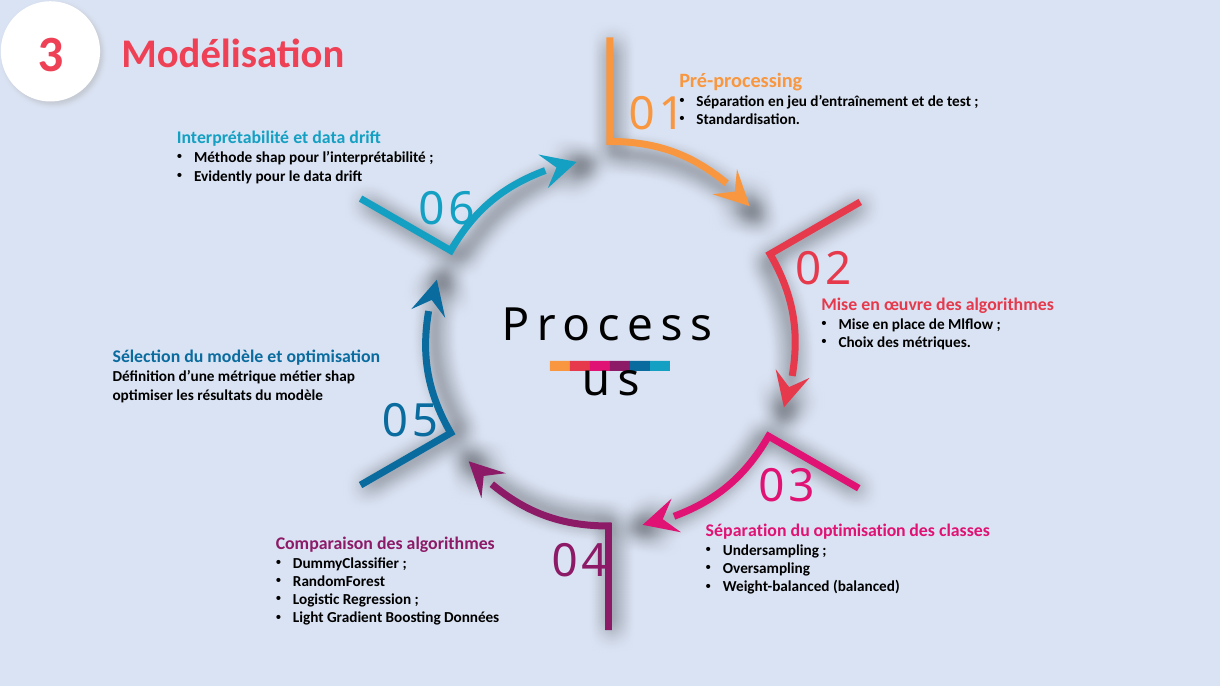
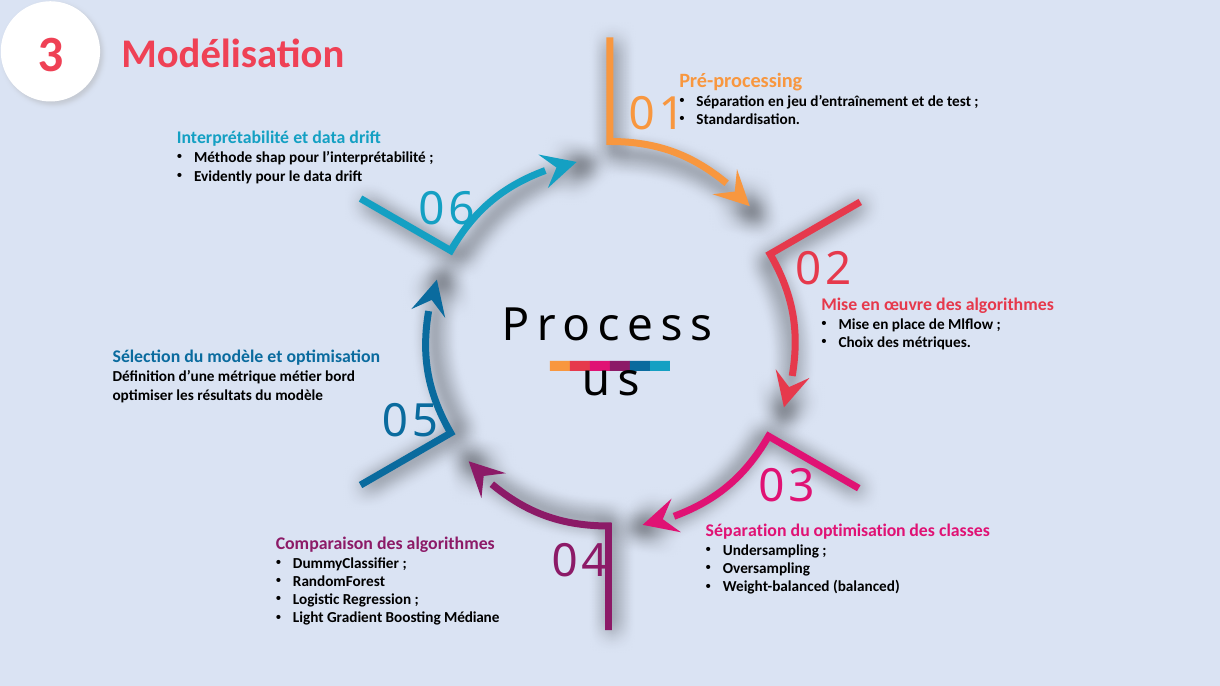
métier shap: shap -> bord (340, 377)
Données: Données -> Médiane (472, 618)
